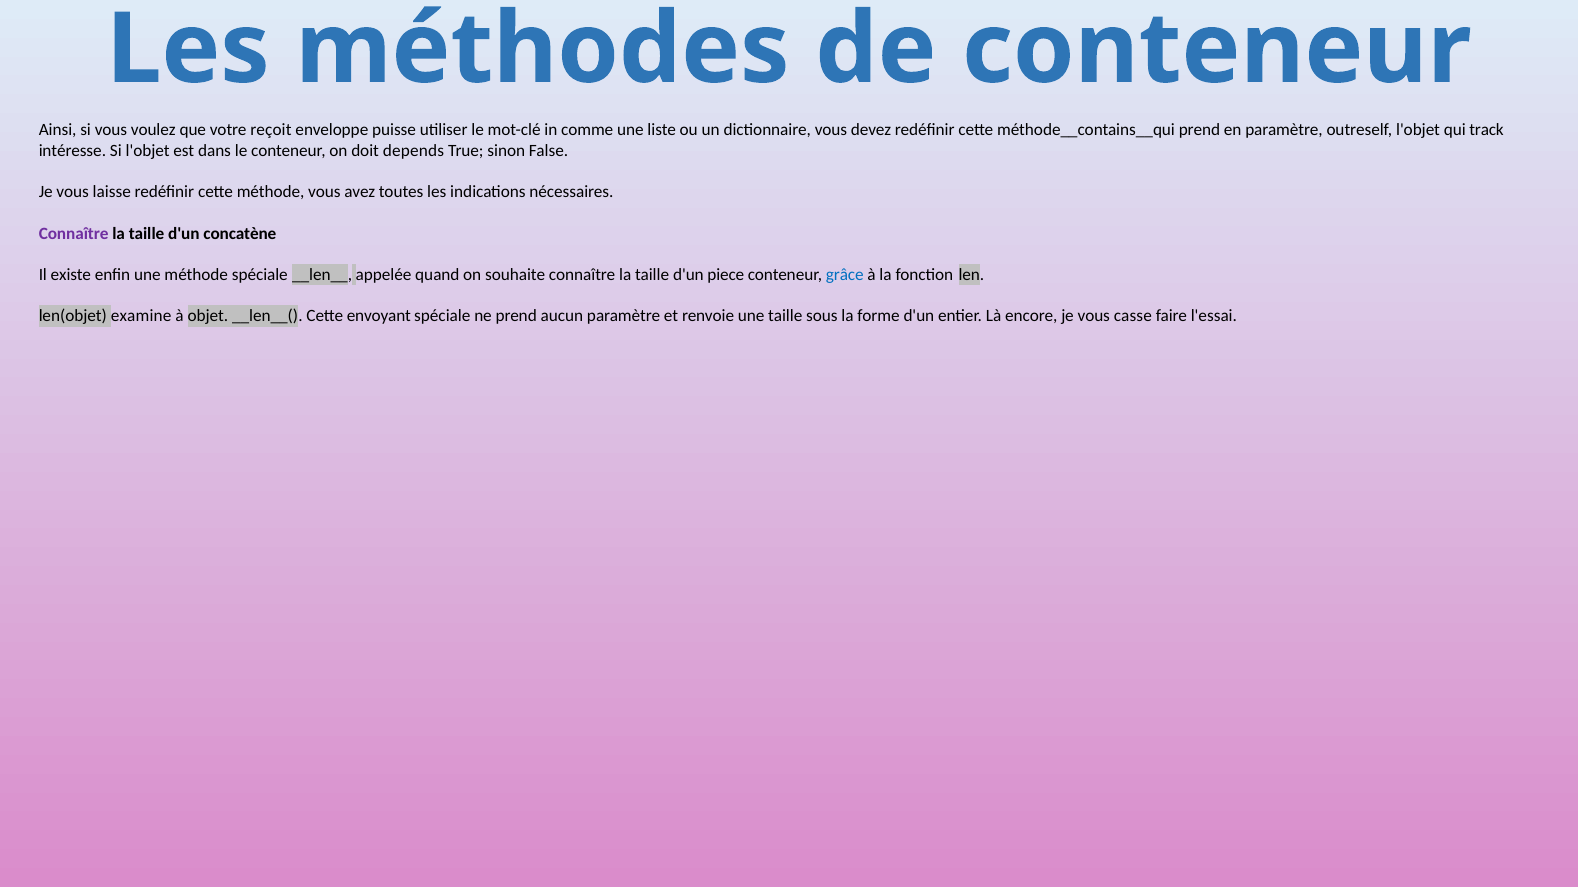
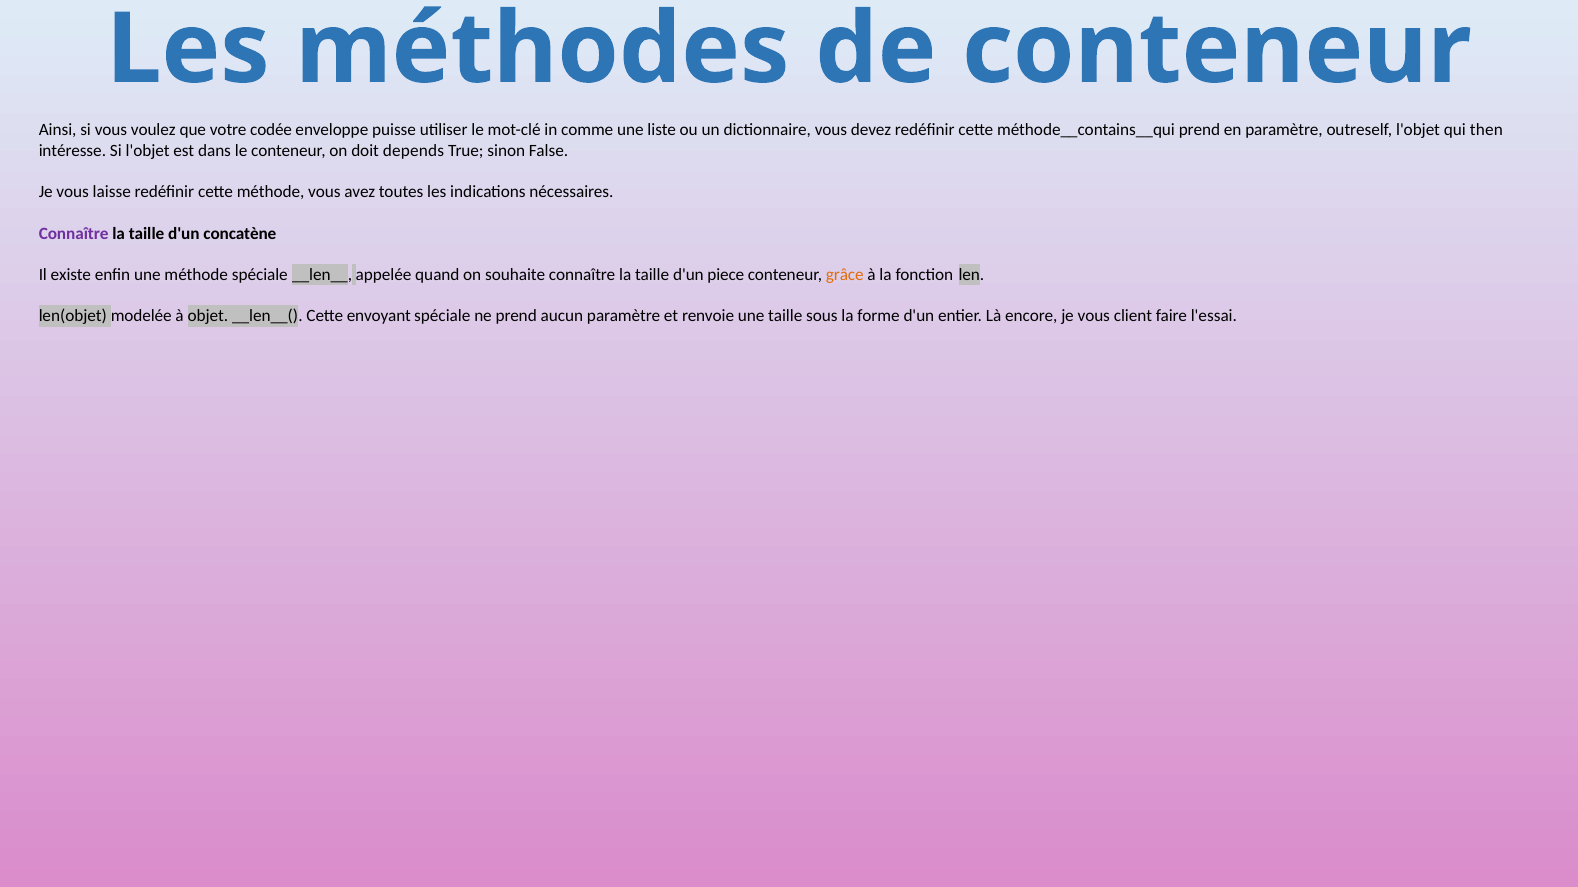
reçoit: reçoit -> codée (271, 130)
track: track -> then (1486, 130)
grâce colour: blue -> orange (845, 275)
examine: examine -> modelée (141, 316)
casse: casse -> client (1133, 316)
